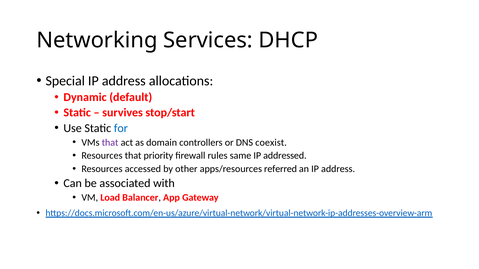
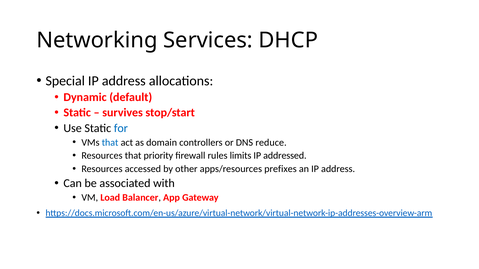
that colour: purple -> blue (110, 143)
coexist: coexist -> reduce (271, 143)
same: same -> limits (241, 156)
referred: referred -> prefixes (280, 169)
